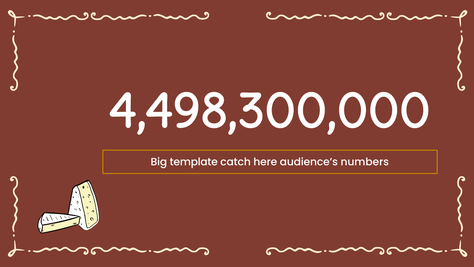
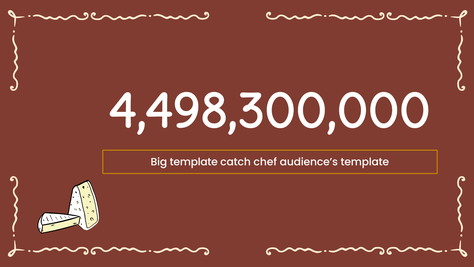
here: here -> chef (265, 162)
audience’s numbers: numbers -> template (365, 162)
